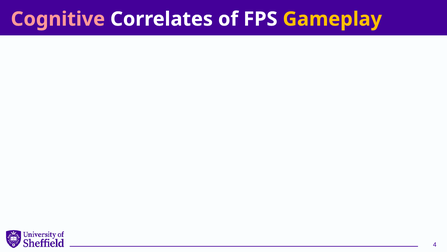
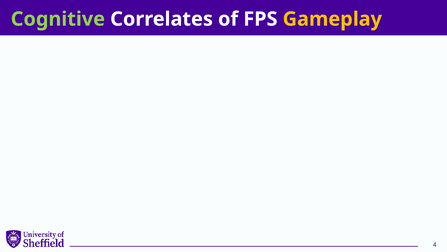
Cognitive colour: pink -> light green (58, 19)
